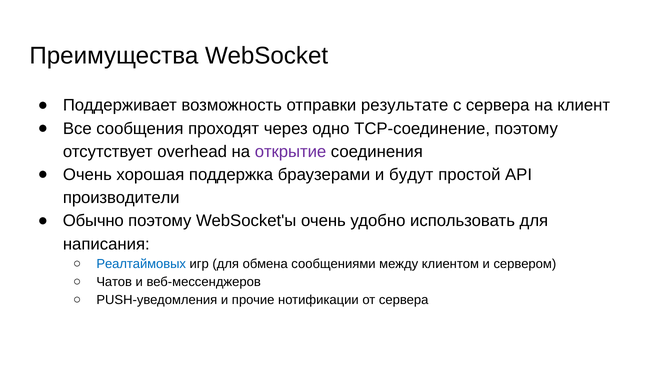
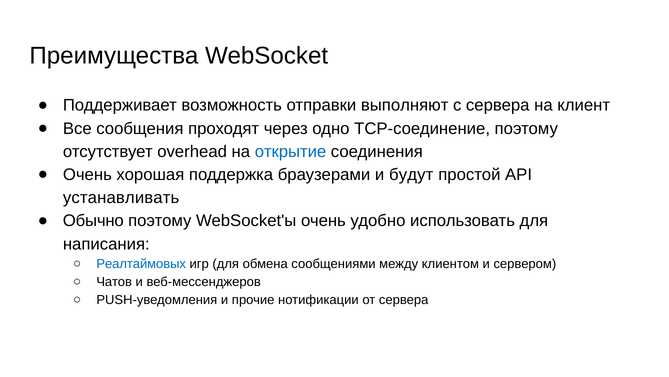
результате: результате -> выполняют (405, 105)
открытие colour: purple -> blue (291, 151)
производители: производители -> устанавливать (121, 197)
